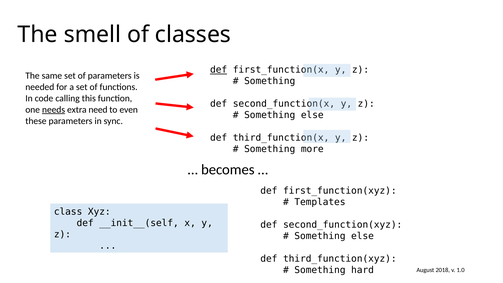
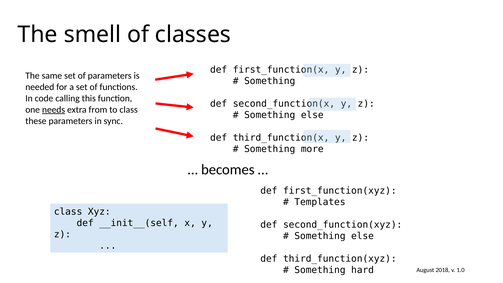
def underline: present -> none (219, 70)
need: need -> from (98, 110)
to even: even -> class (129, 110)
